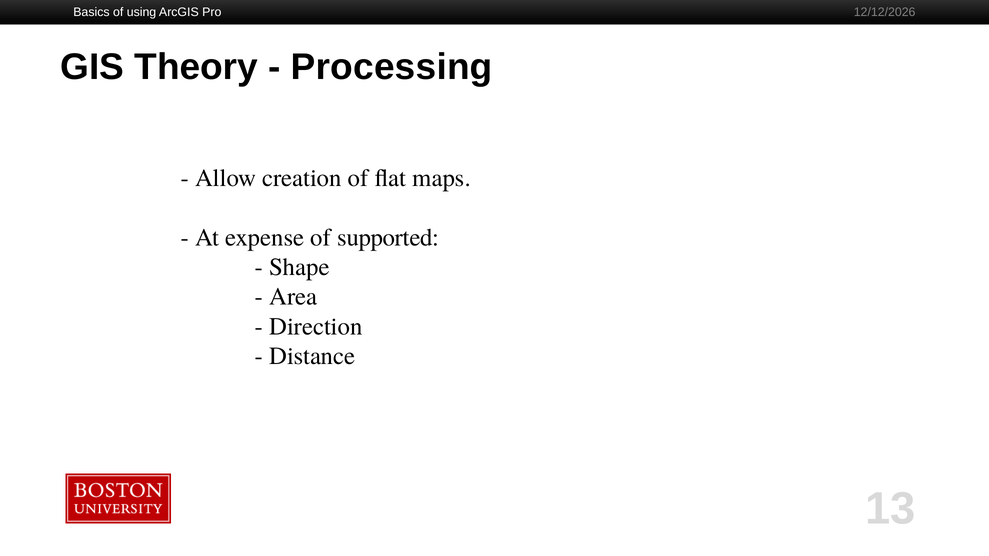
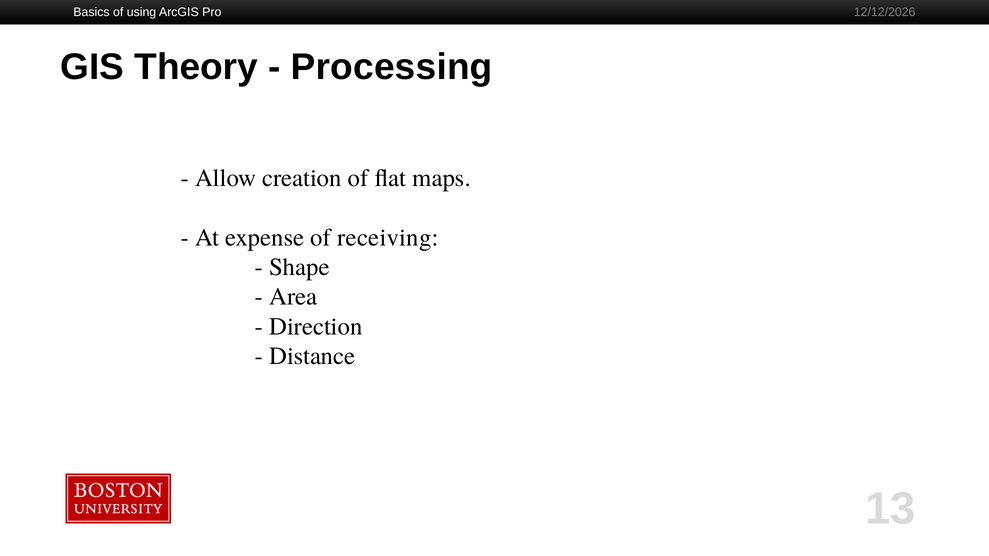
supported: supported -> receiving (388, 238)
